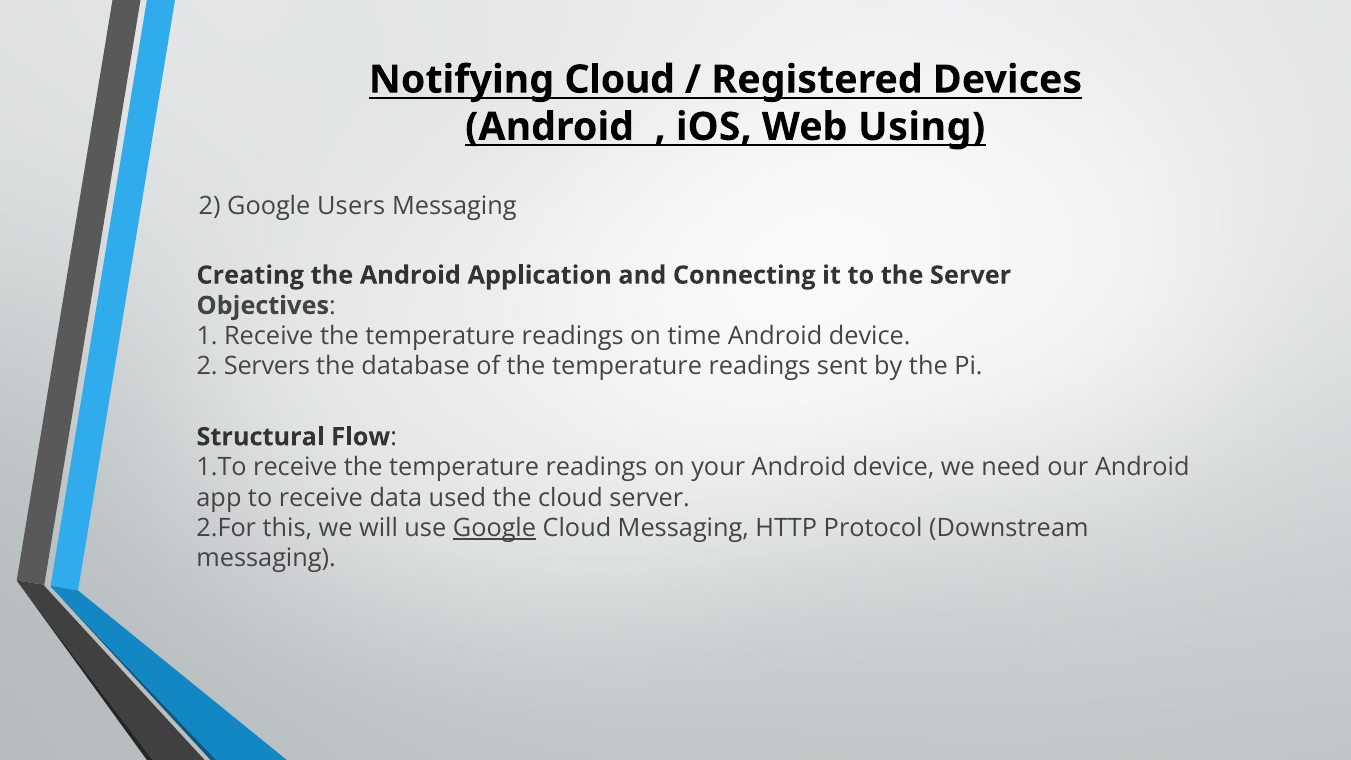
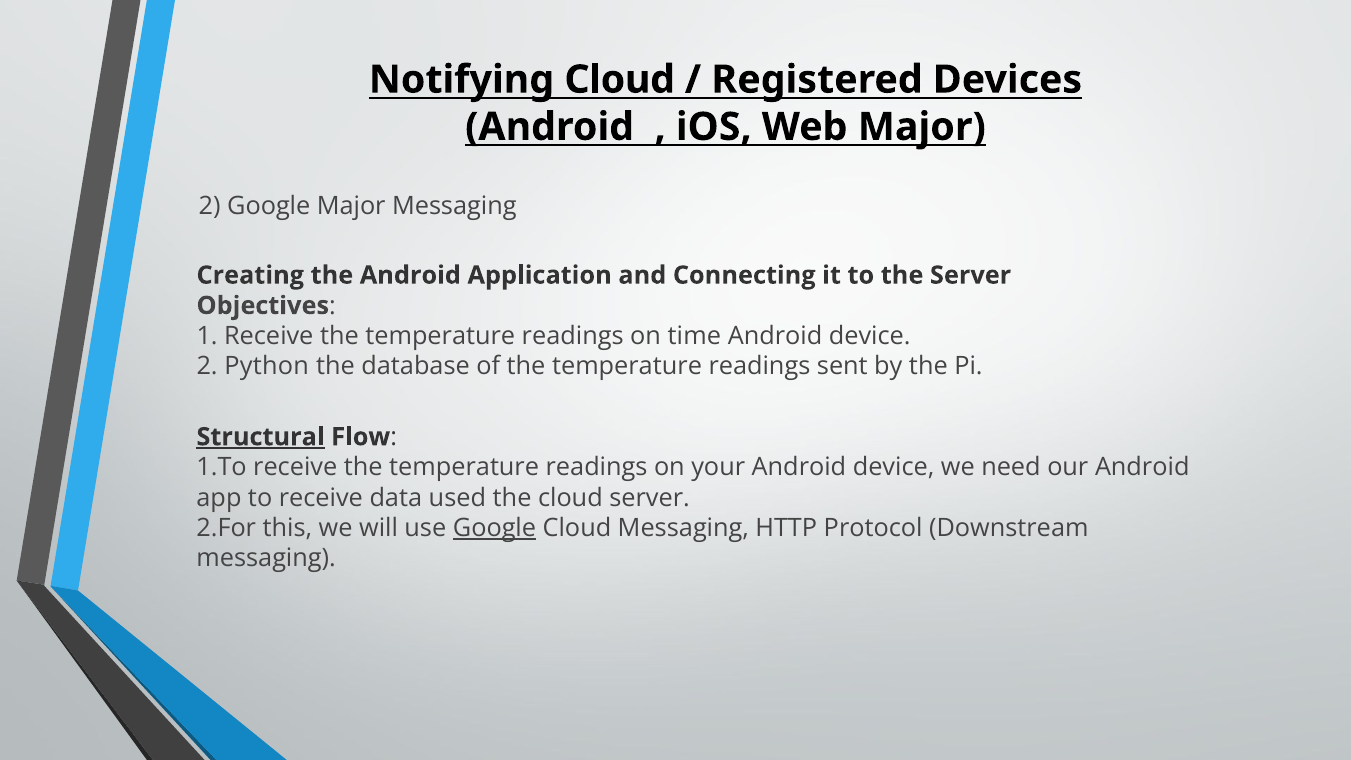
Web Using: Using -> Major (922, 127)
Google Users: Users -> Major (351, 206)
Servers: Servers -> Python (267, 366)
Structural underline: none -> present (261, 437)
